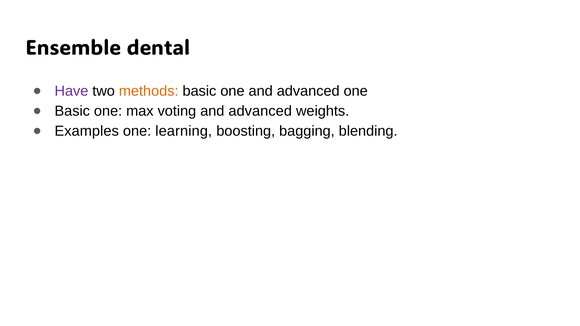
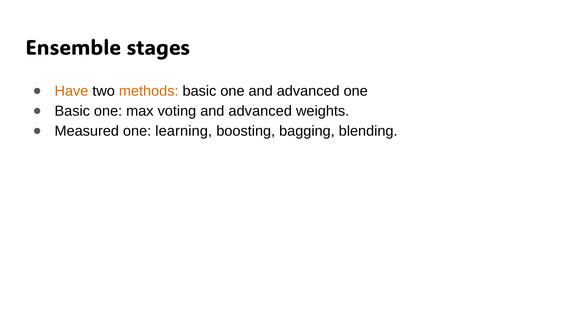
dental: dental -> stages (159, 48)
Have colour: purple -> orange (71, 91)
Examples: Examples -> Measured (87, 131)
